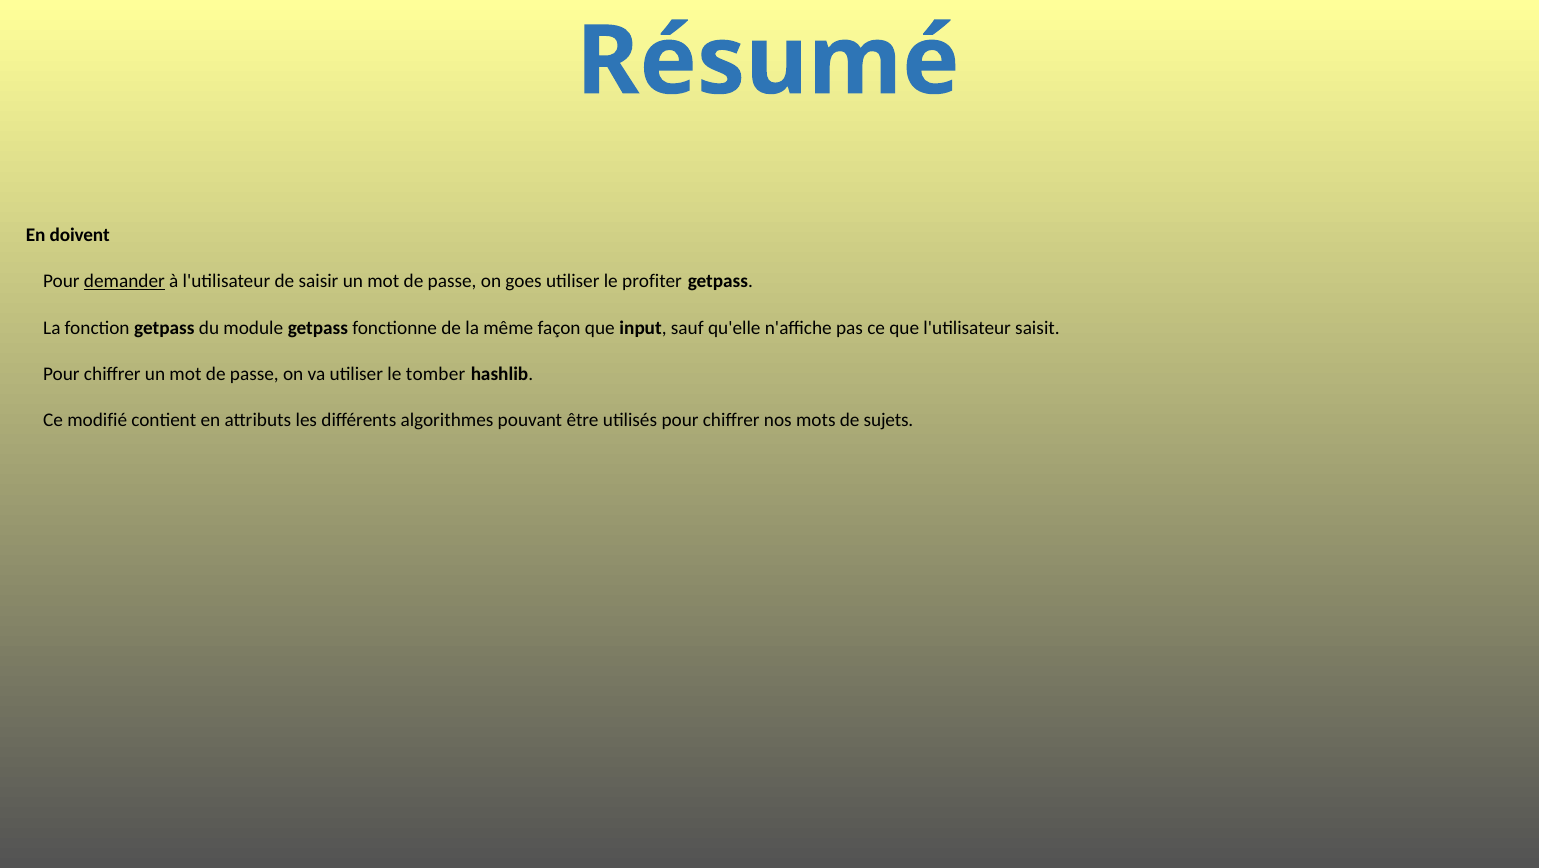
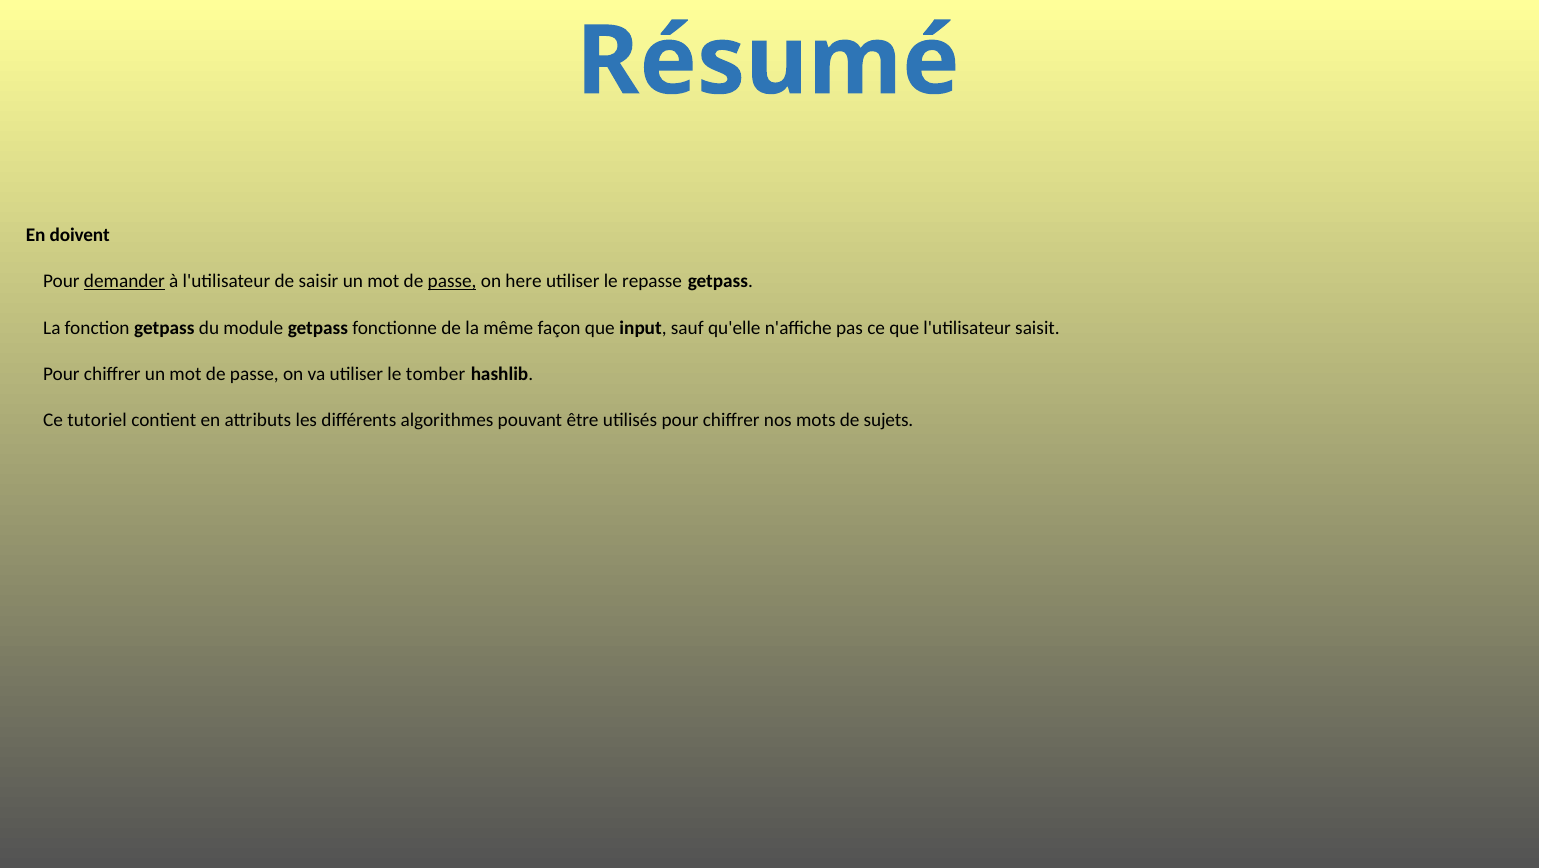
passe underline: none -> present (452, 281)
goes: goes -> here (524, 281)
profiter: profiter -> repasse (652, 281)
modifié: modifié -> tutoriel (97, 420)
